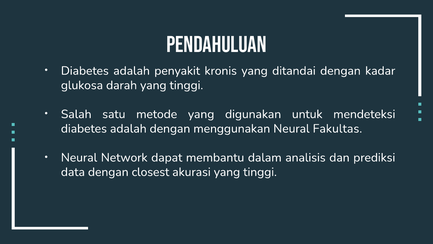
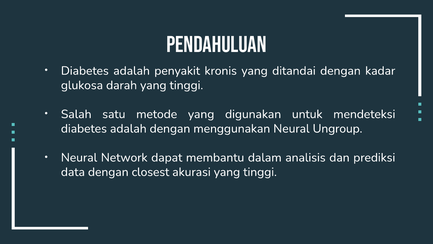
Fakultas: Fakultas -> Ungroup (338, 128)
